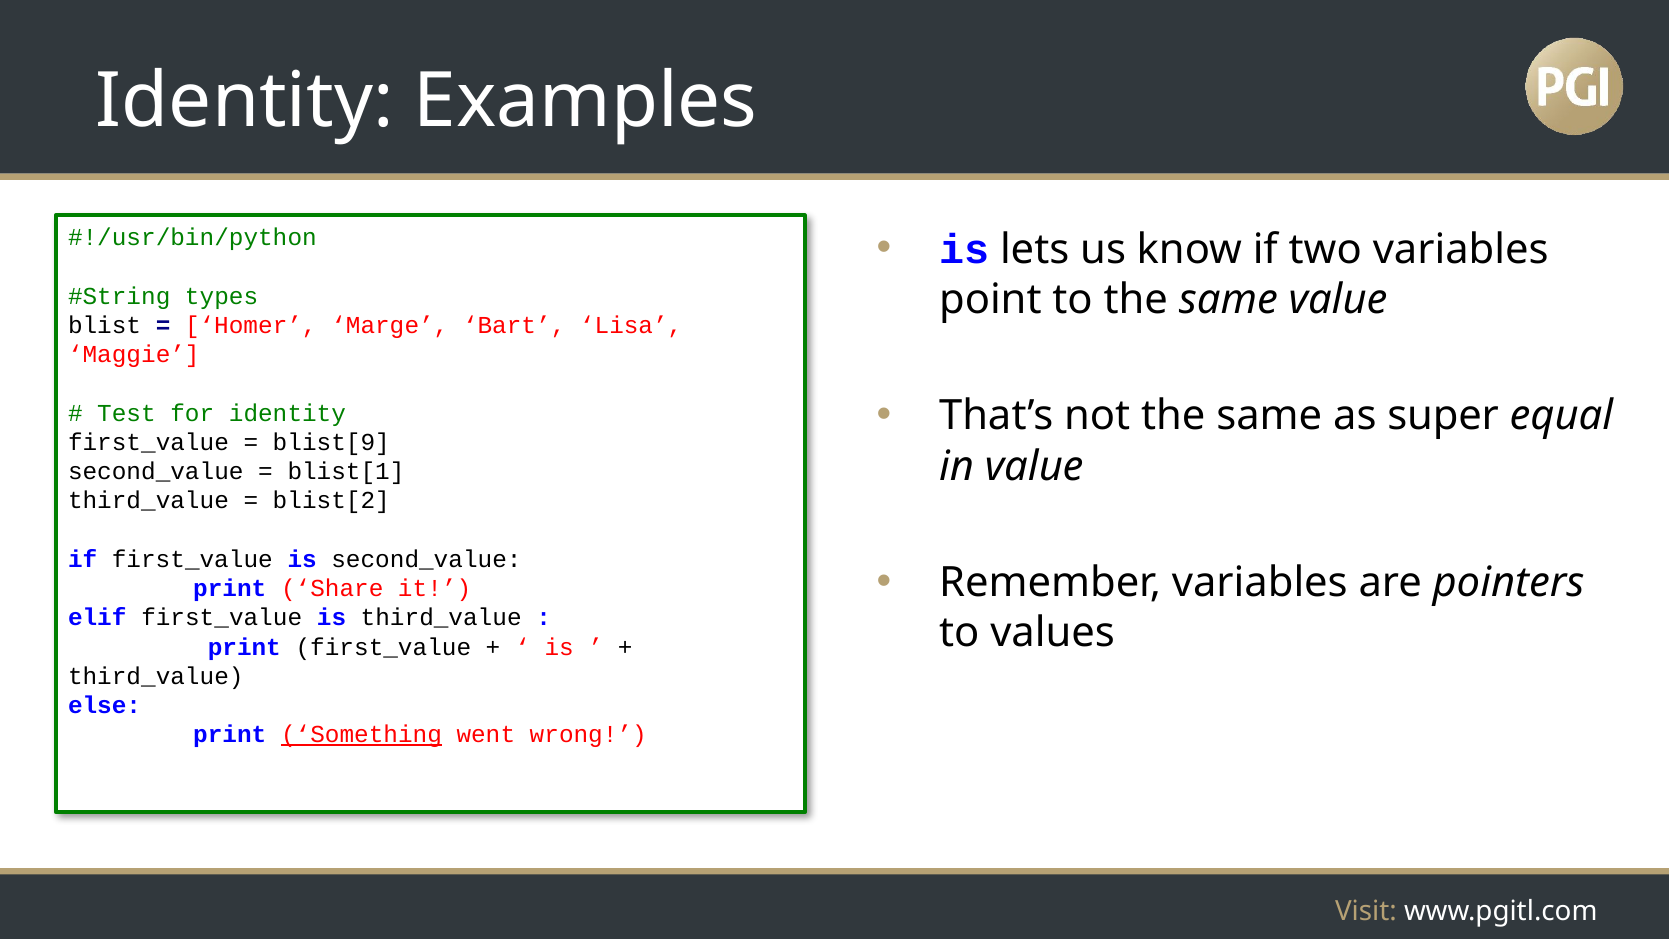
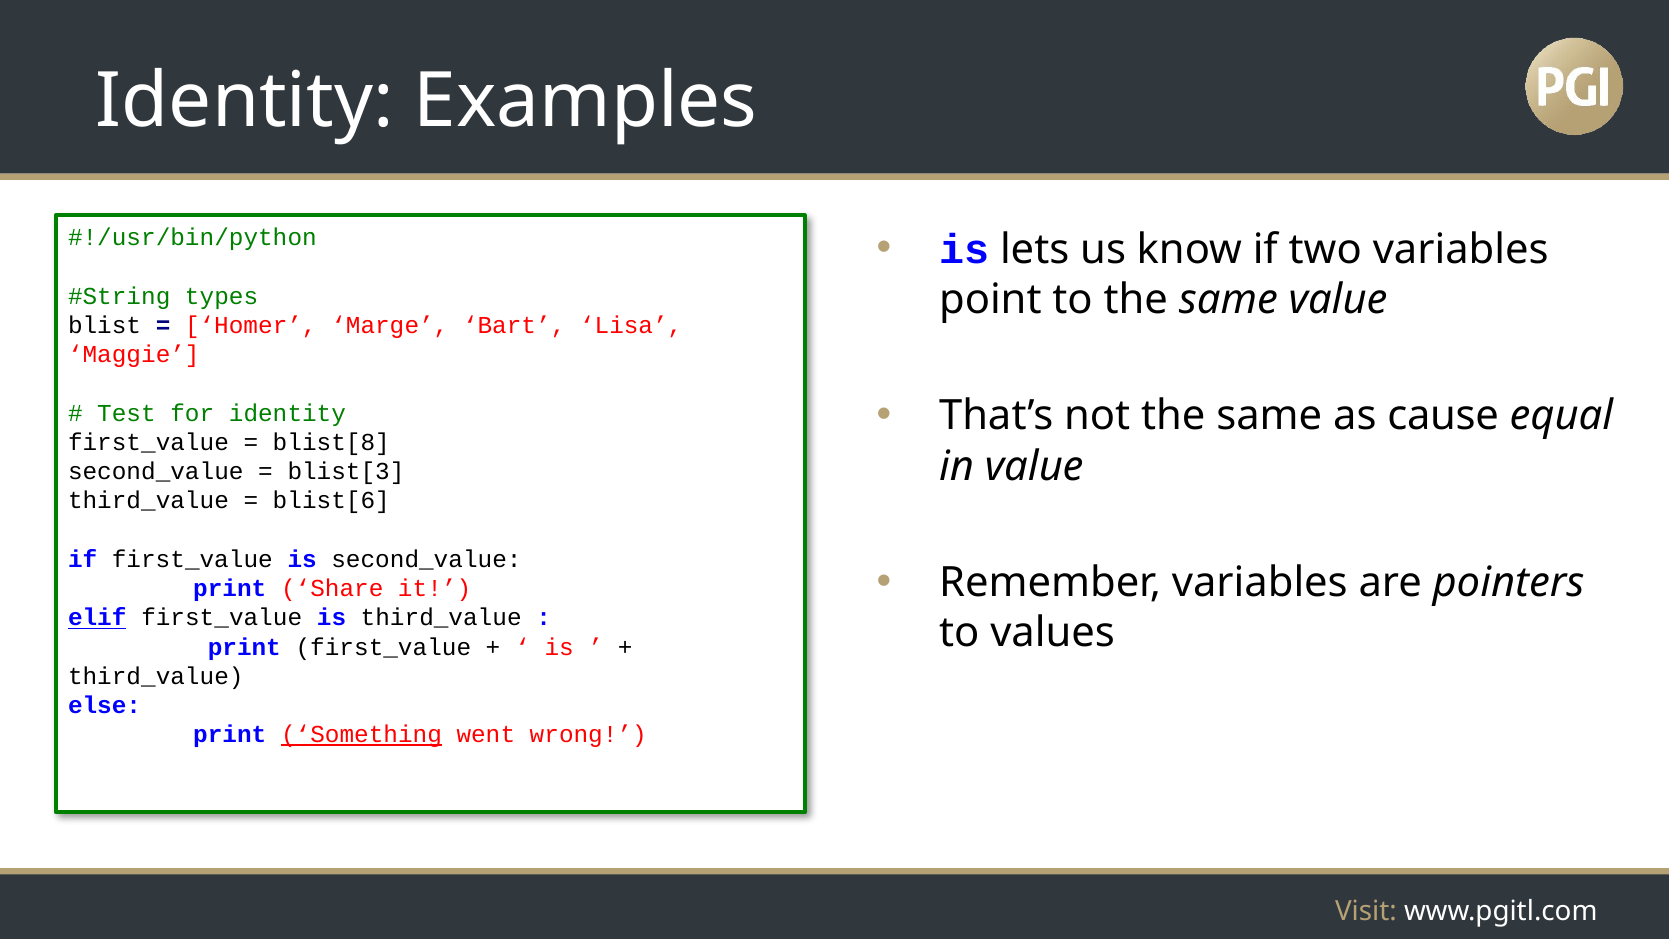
super: super -> cause (1443, 416)
blist[9: blist[9 -> blist[8 (331, 442)
blist[1: blist[1 -> blist[3 (346, 472)
blist[2: blist[2 -> blist[6 (331, 501)
elif underline: none -> present (97, 618)
